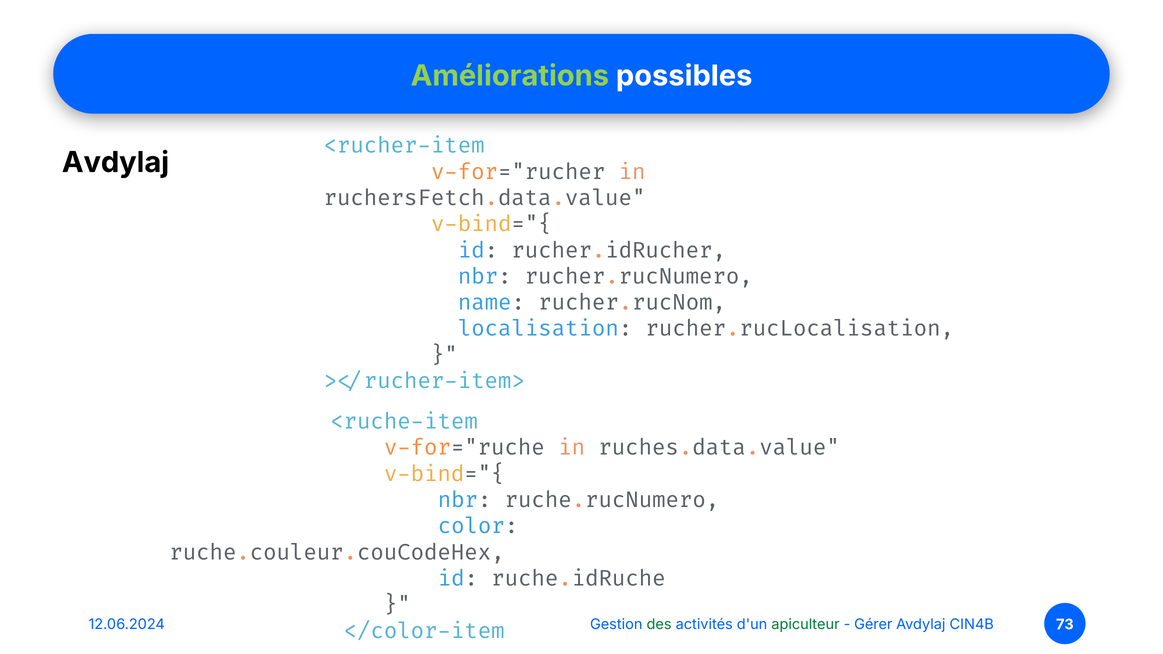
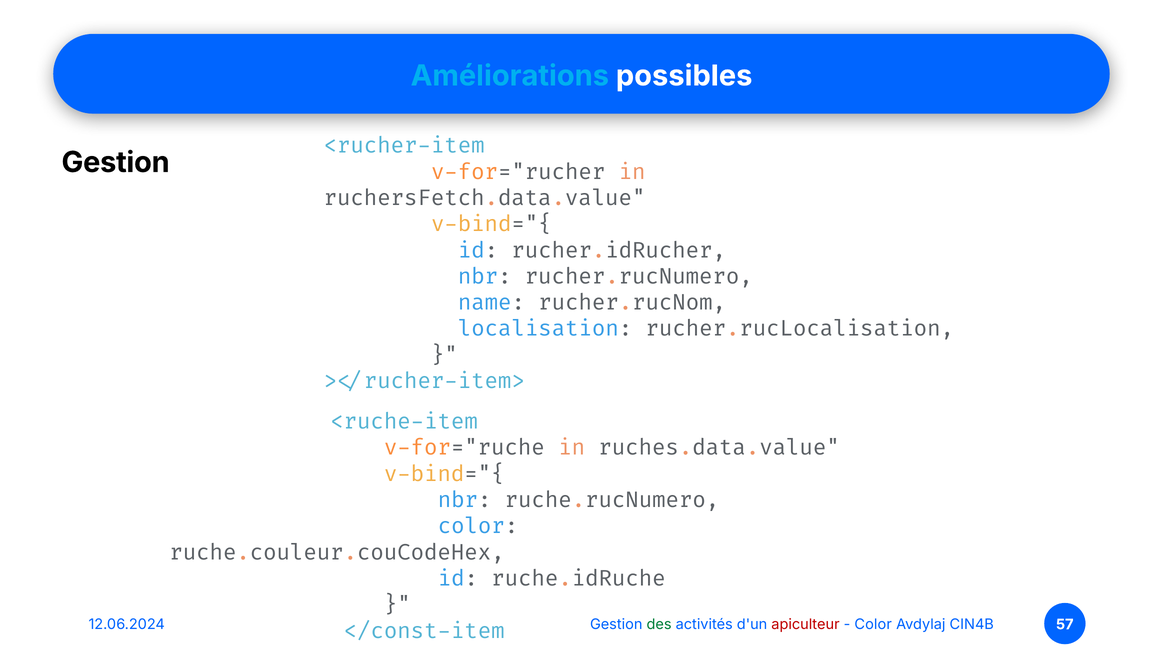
Améliorations colour: light green -> light blue (510, 76)
Avdylaj: Avdylaj -> Gestion (116, 162)
apiculteur colour: green -> red (806, 625)
Gérer: Gérer -> Color (873, 625)
73: 73 -> 57 (1065, 625)
></color-item>: ></color-item> -> ></const-item> (424, 631)
